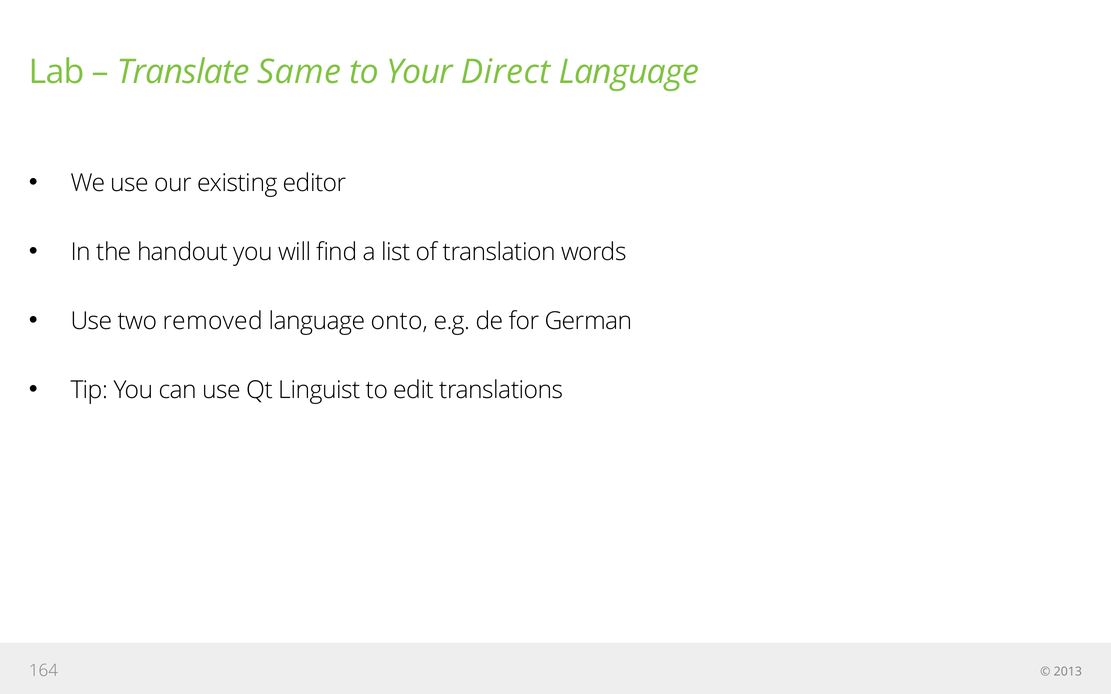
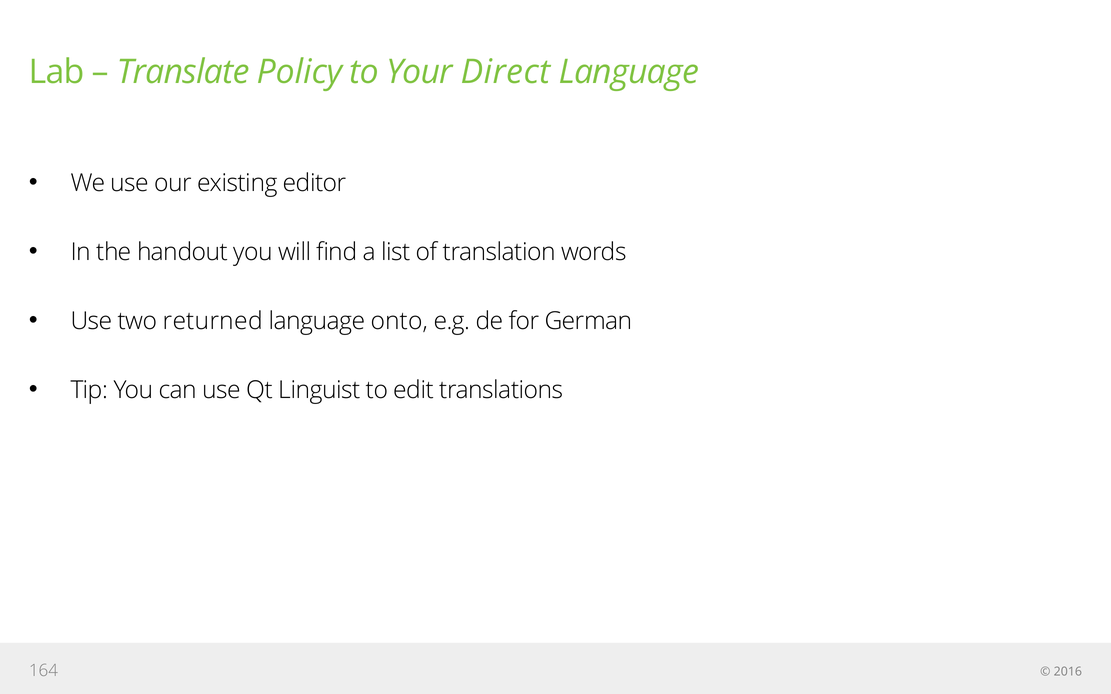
Same: Same -> Policy (300, 72)
removed: removed -> returned (213, 321)
2013: 2013 -> 2016 (1068, 672)
